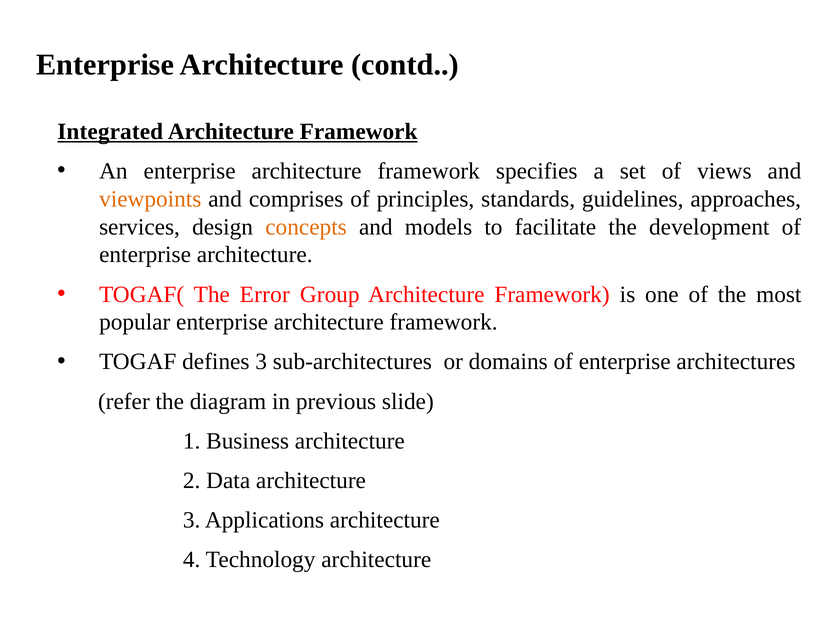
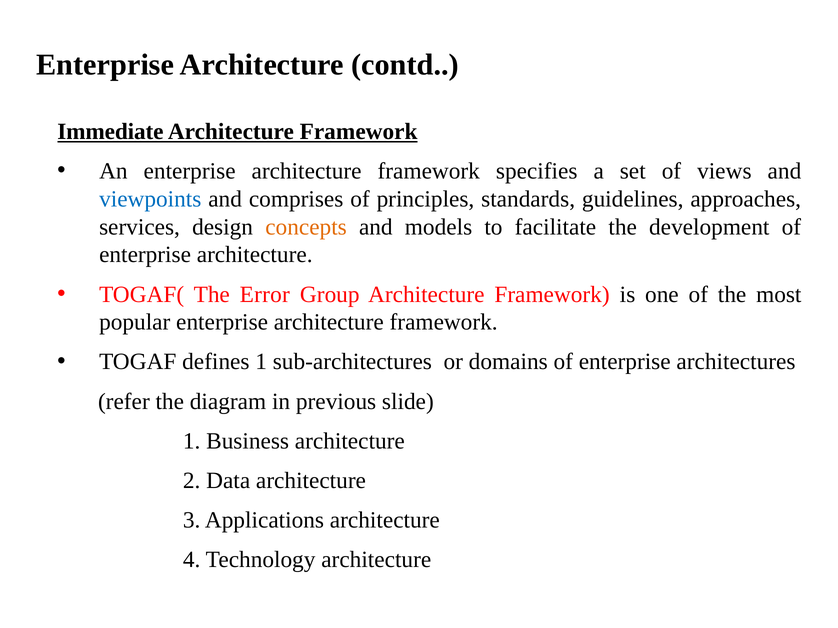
Integrated: Integrated -> Immediate (110, 132)
viewpoints colour: orange -> blue (150, 199)
defines 3: 3 -> 1 (261, 362)
